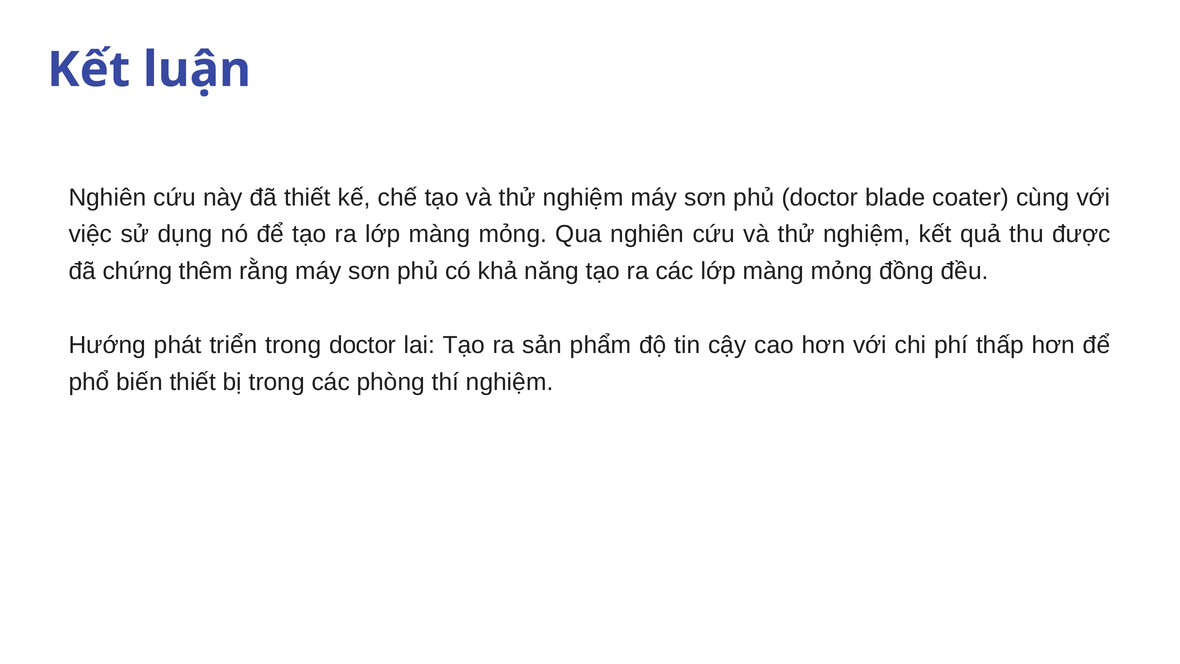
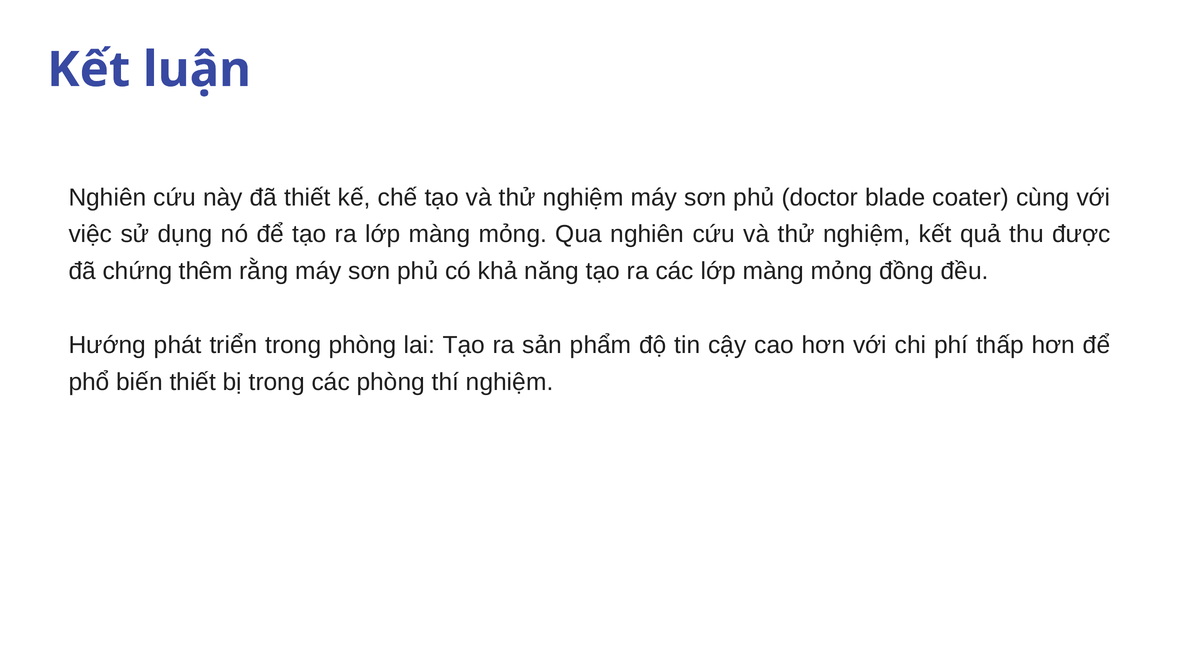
trong doctor: doctor -> phòng (363, 345)
